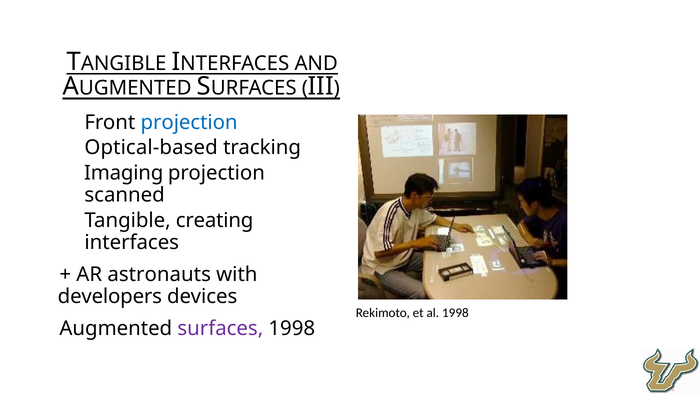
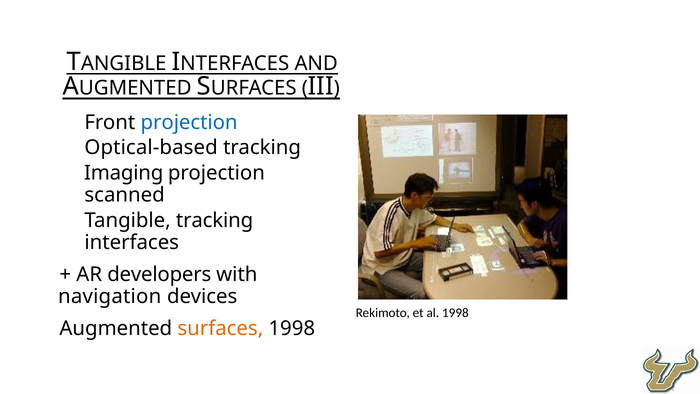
Tangible creating: creating -> tracking (215, 220)
astronauts: astronauts -> developers (159, 274)
developers: developers -> navigation (110, 296)
surfaces colour: purple -> orange (220, 328)
